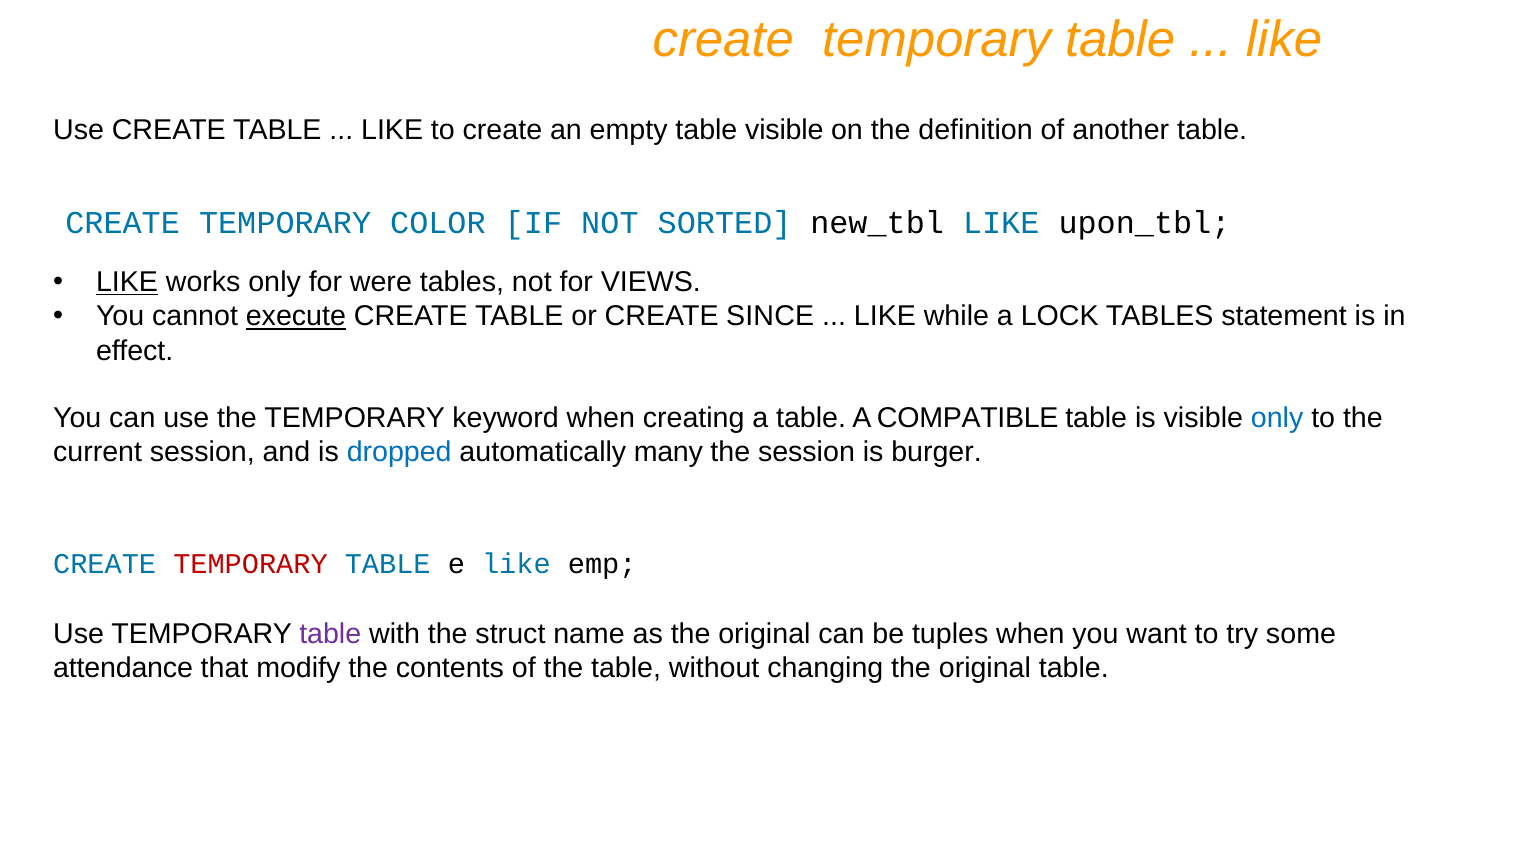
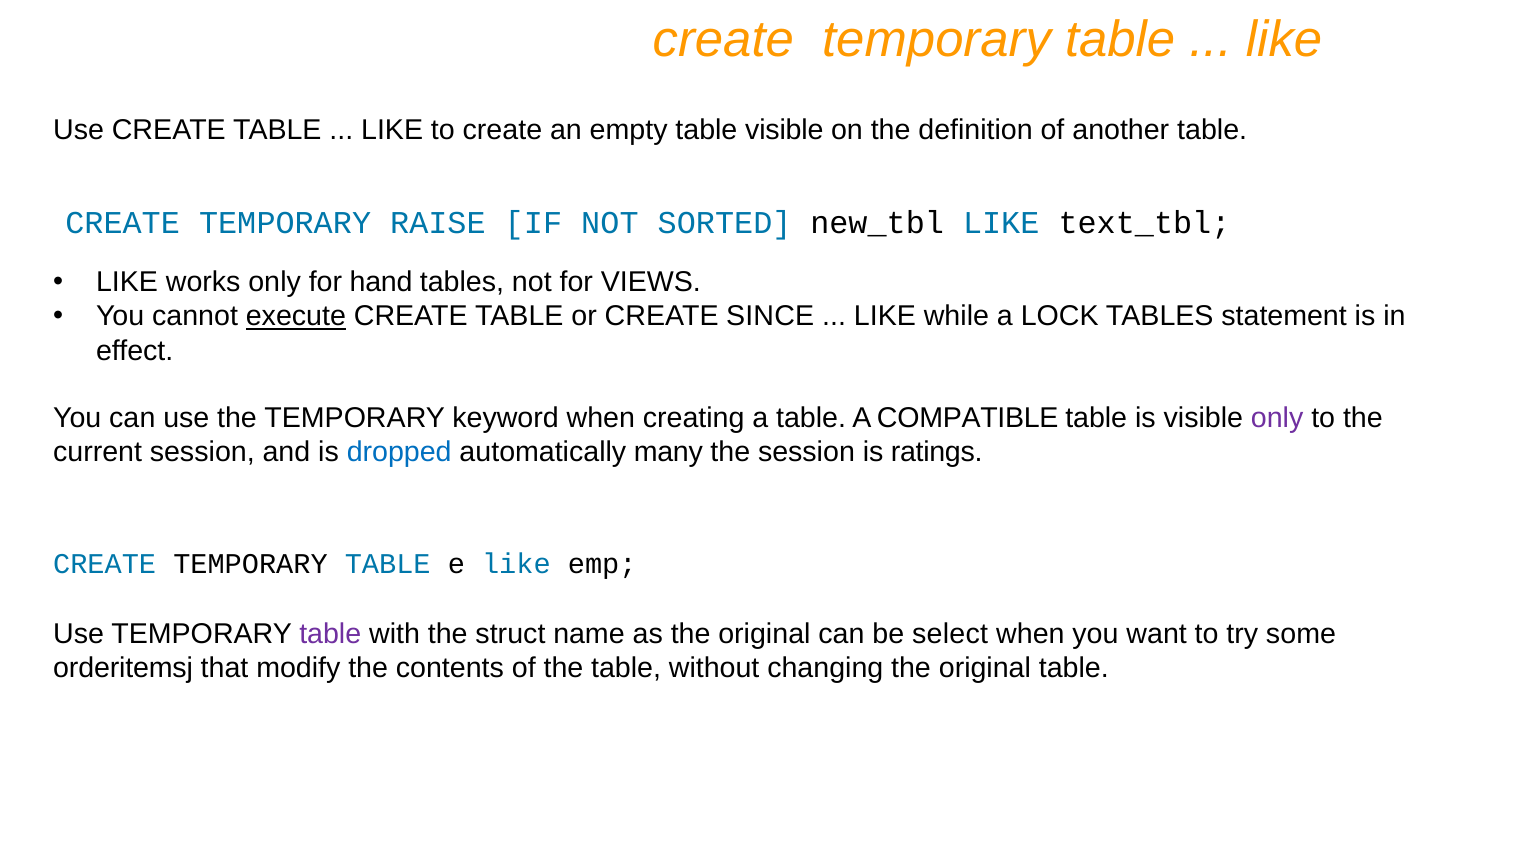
COLOR: COLOR -> RAISE (438, 222)
upon_tbl: upon_tbl -> text_tbl (1144, 222)
LIKE underline: present -> none (127, 282)
were: were -> hand (381, 282)
only colour: blue -> purple (1277, 418)
burger: burger -> ratings (937, 452)
TEMPORARY colour: red -> black (250, 564)
tuples: tuples -> select (950, 634)
attendance: attendance -> orderitemsj (123, 668)
